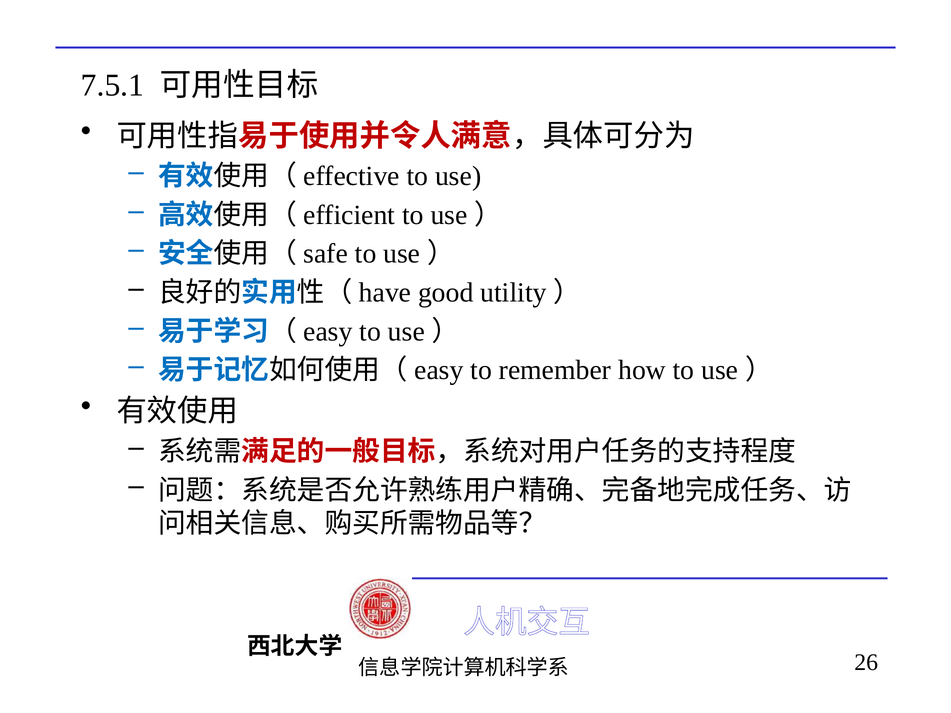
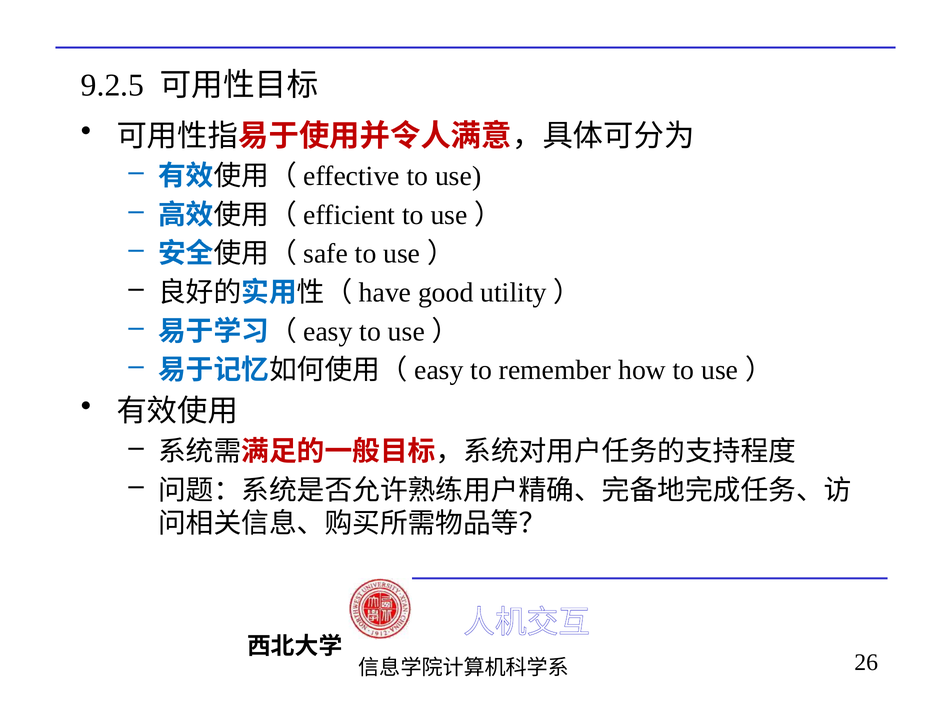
7.5.1: 7.5.1 -> 9.2.5 (113, 85)
